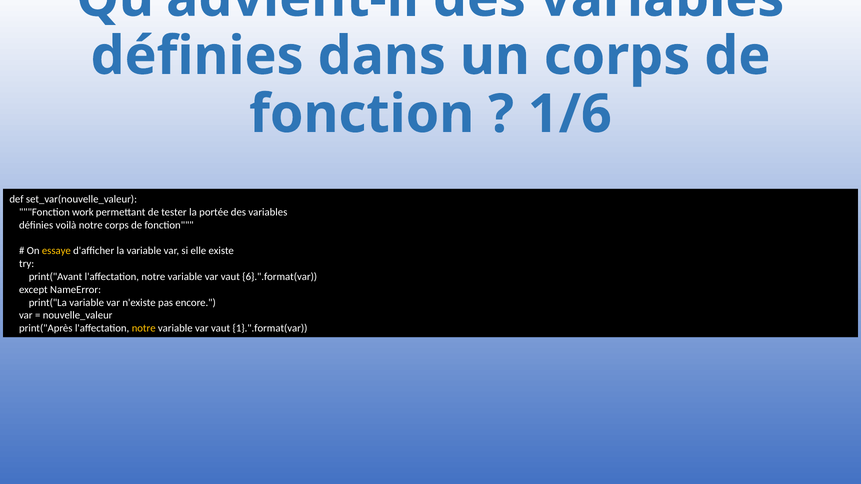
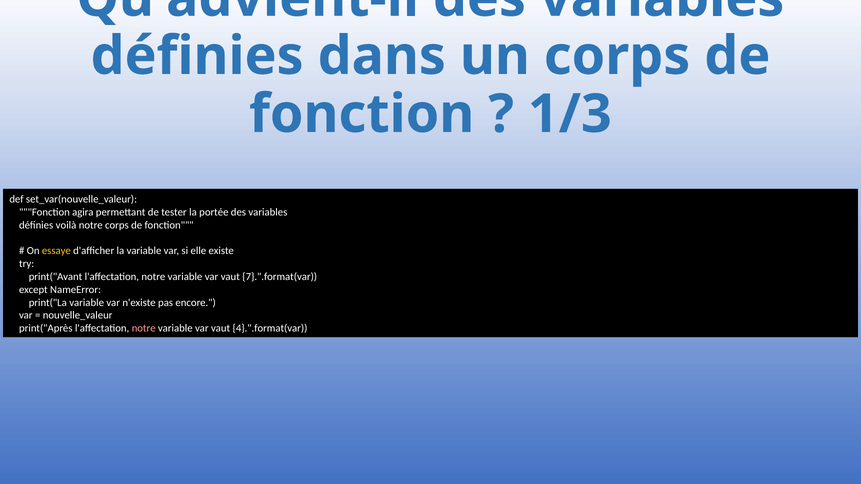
1/6: 1/6 -> 1/3 (570, 114)
work: work -> agira (83, 212)
6}.".format(var: 6}.".format(var -> 7}.".format(var (280, 277)
notre colour: yellow -> pink (144, 329)
1}.".format(var: 1}.".format(var -> 4}.".format(var (270, 329)
